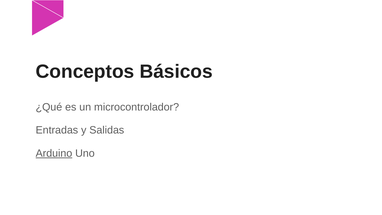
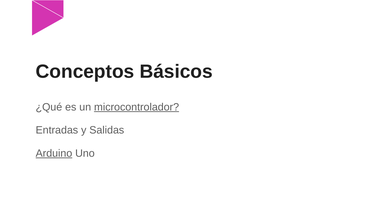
microcontrolador underline: none -> present (137, 107)
